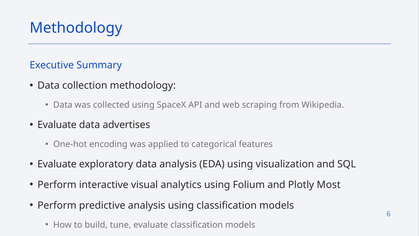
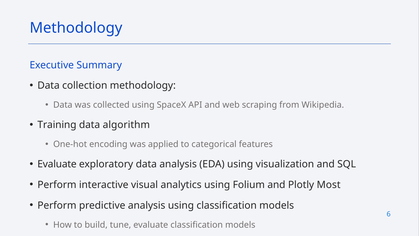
Evaluate: Evaluate -> Training (57, 125)
advertises: advertises -> algorithm (126, 125)
